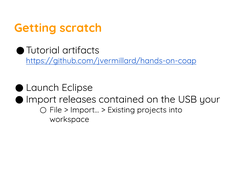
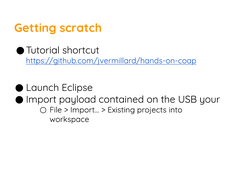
artifacts: artifacts -> shortcut (81, 50)
releases: releases -> payload (78, 99)
